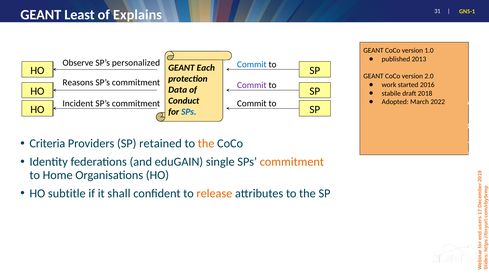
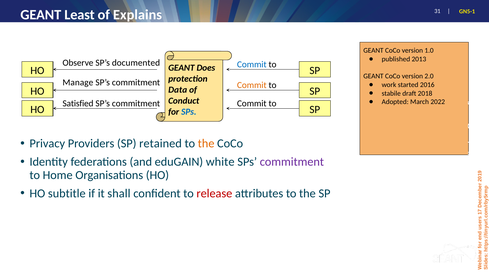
personalized: personalized -> documented (136, 63)
Each: Each -> Does (206, 68)
Reasons: Reasons -> Manage (78, 83)
Commit colour: purple -> orange (252, 85)
Incident: Incident -> Satisfied (78, 103)
Criteria: Criteria -> Privacy (47, 144)
single: single -> white (220, 162)
commitment colour: orange -> purple (292, 162)
release colour: orange -> red (214, 193)
